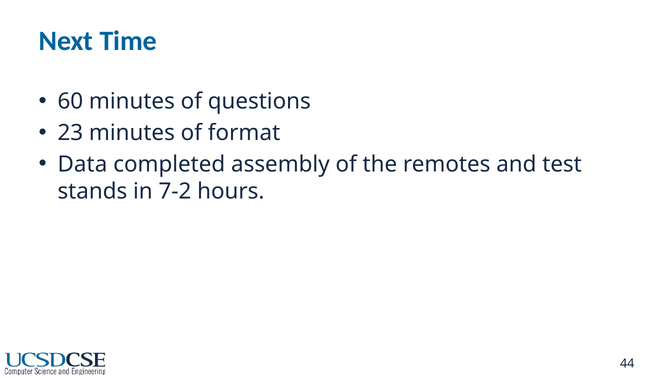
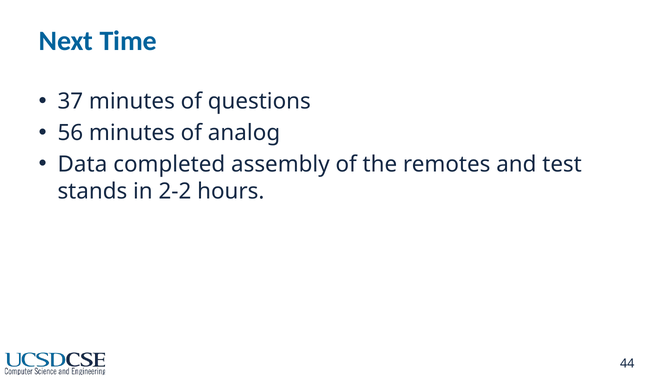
60: 60 -> 37 (70, 102)
23: 23 -> 56 (70, 133)
format: format -> analog (244, 133)
7-2: 7-2 -> 2-2 (175, 191)
